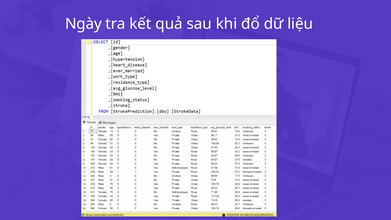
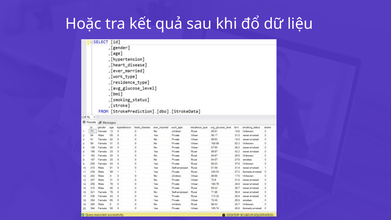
Ngày: Ngày -> Hoặc (83, 24)
